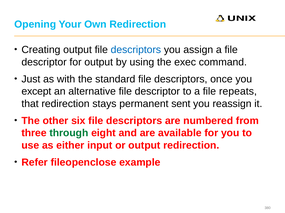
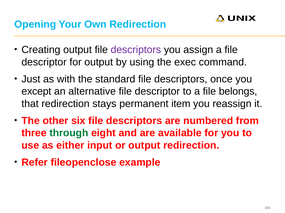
descriptors colour: blue -> purple (136, 50)
repeats: repeats -> belongs (238, 92)
sent: sent -> item (181, 104)
